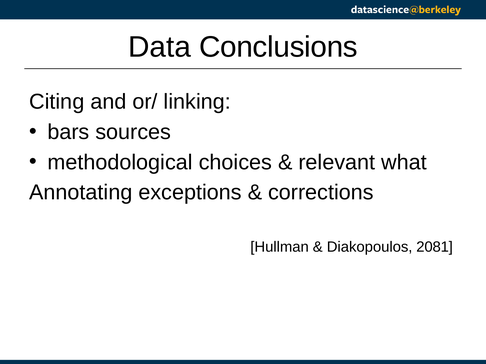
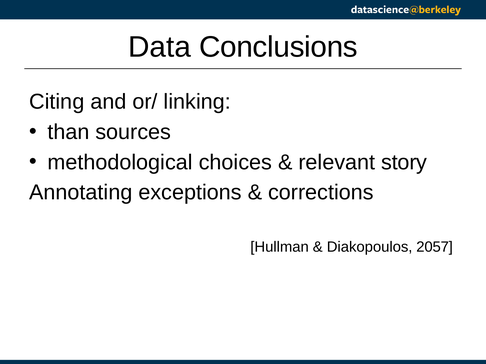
bars: bars -> than (68, 132)
what: what -> story (404, 163)
2081: 2081 -> 2057 (435, 247)
